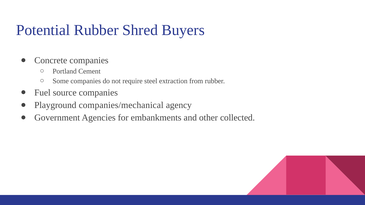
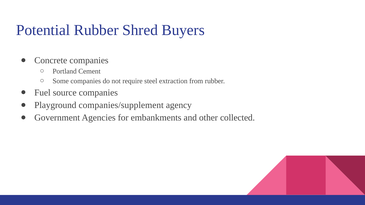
companies/mechanical: companies/mechanical -> companies/supplement (121, 105)
